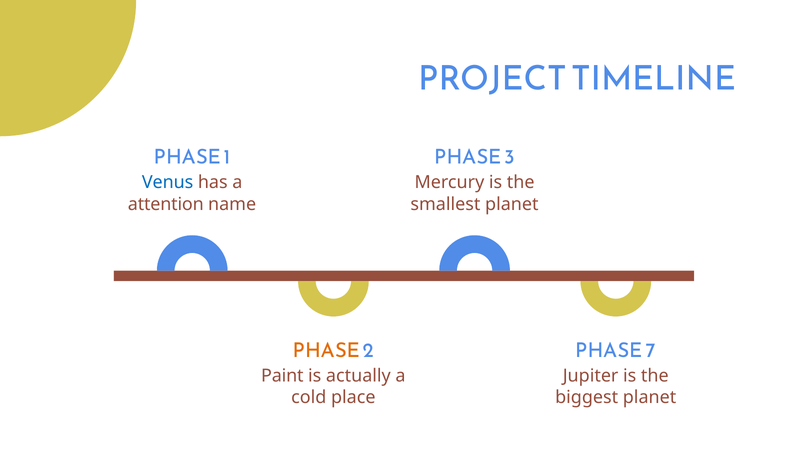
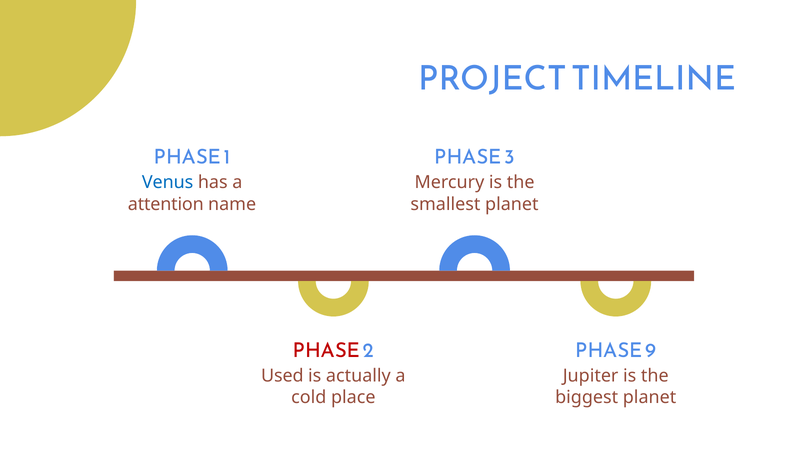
PHASE colour: orange -> red (327, 350)
7: 7 -> 9 (651, 350)
Paint: Paint -> Used (282, 375)
